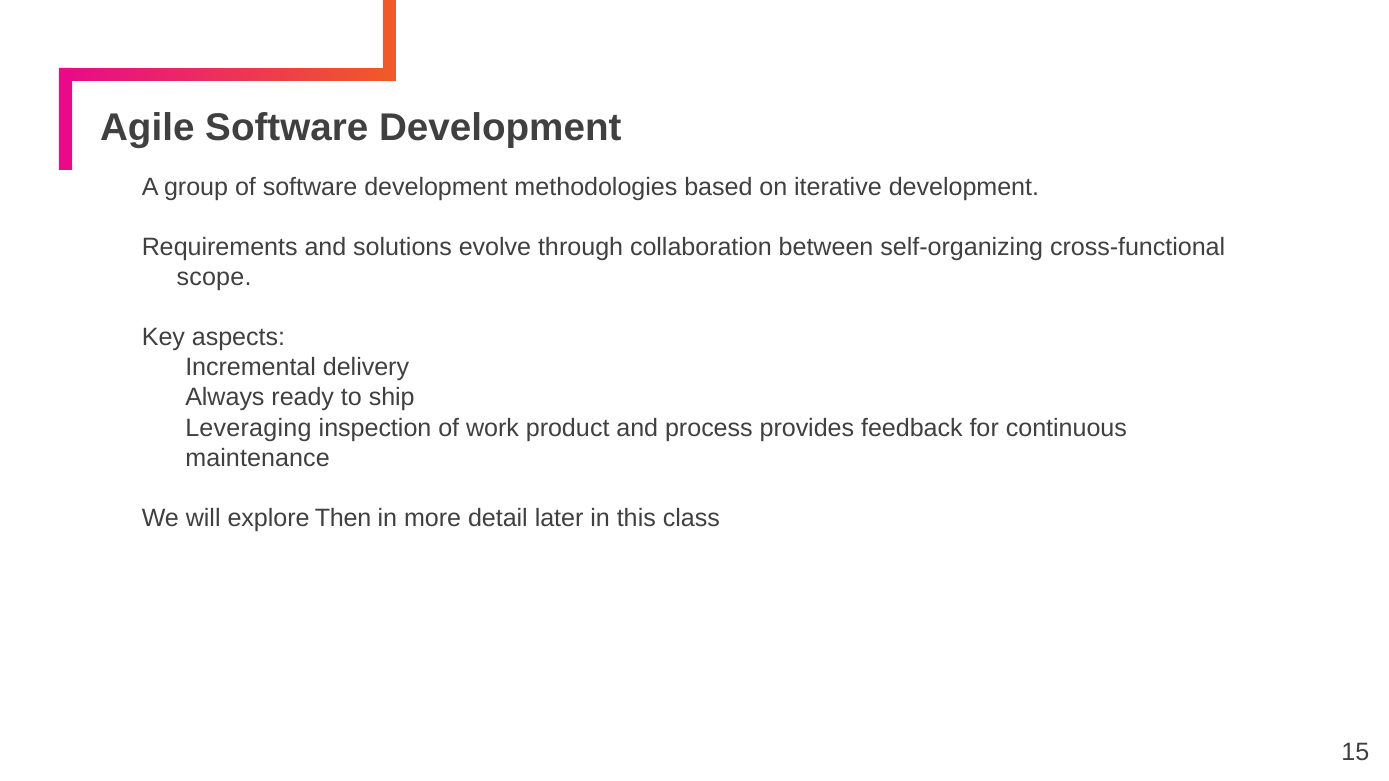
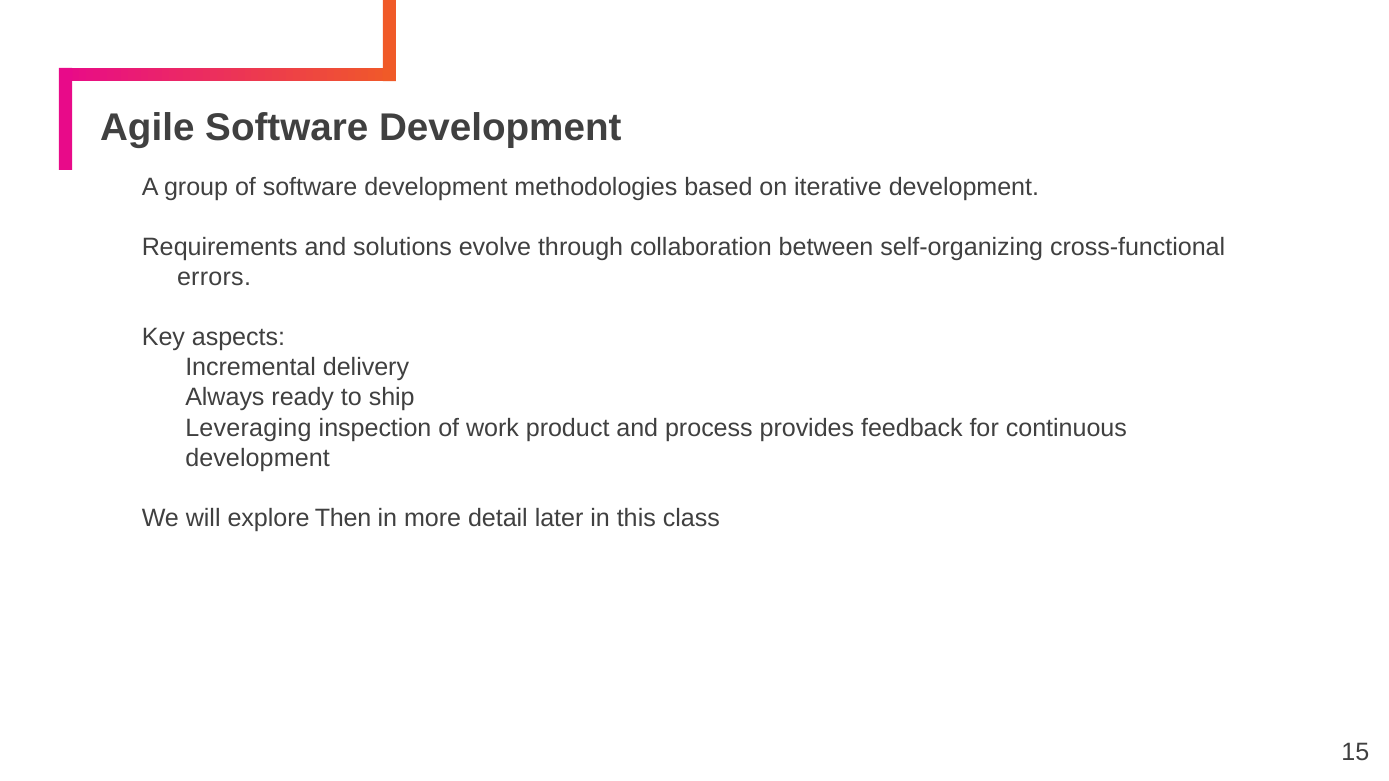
scope: scope -> errors (214, 277)
maintenance: maintenance -> development (258, 458)
